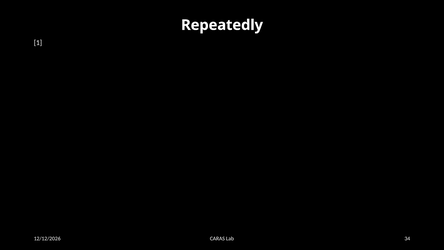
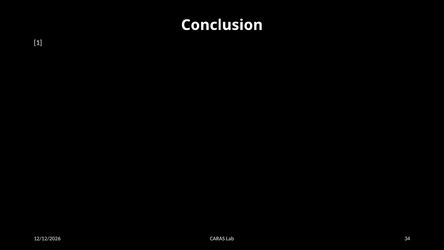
Repeatedly: Repeatedly -> Conclusion (222, 25)
